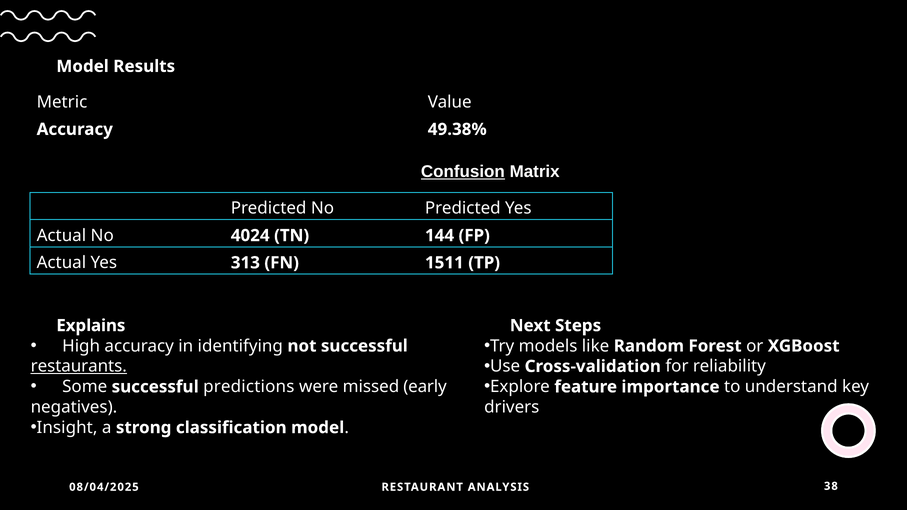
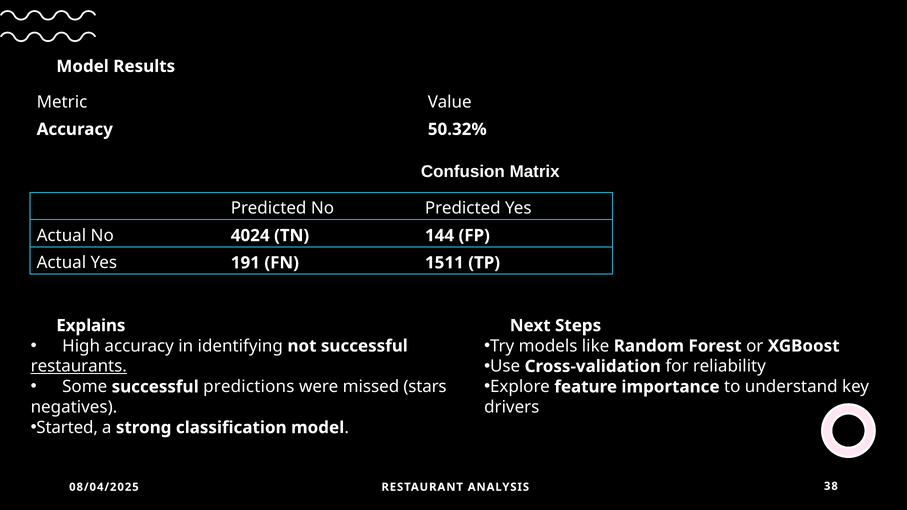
49.38%: 49.38% -> 50.32% (457, 129)
Confusion underline: present -> none (463, 172)
313: 313 -> 191 (245, 263)
early: early -> stars (425, 387)
Insight: Insight -> Started (67, 428)
